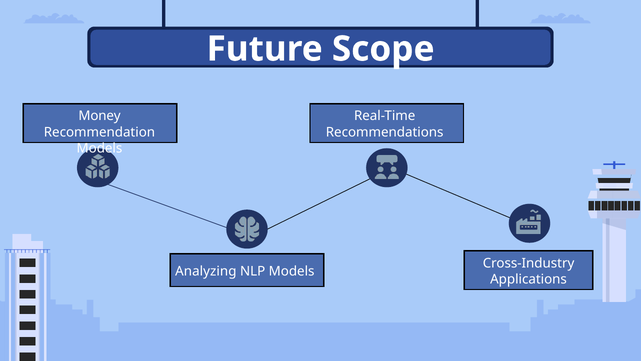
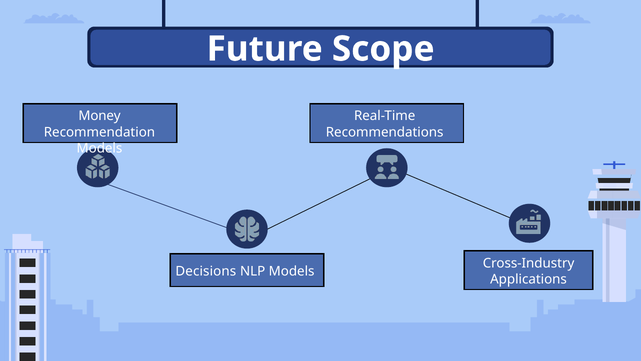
Analyzing: Analyzing -> Decisions (206, 271)
